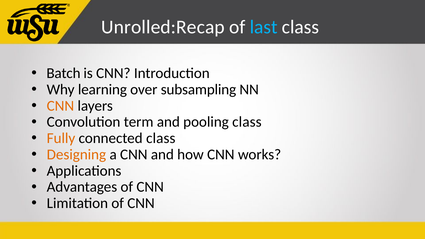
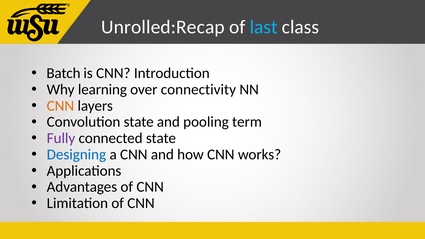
subsampling: subsampling -> connectivity (198, 90)
Convolution term: term -> state (139, 122)
pooling class: class -> term (247, 122)
Fully colour: orange -> purple (61, 138)
connected class: class -> state (161, 138)
Designing colour: orange -> blue (76, 155)
